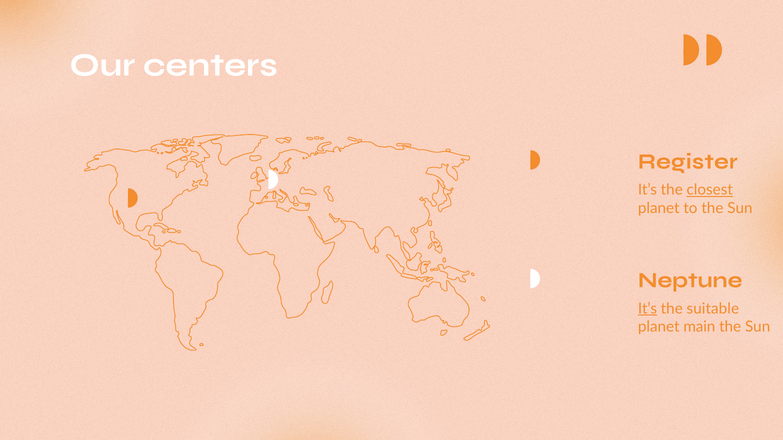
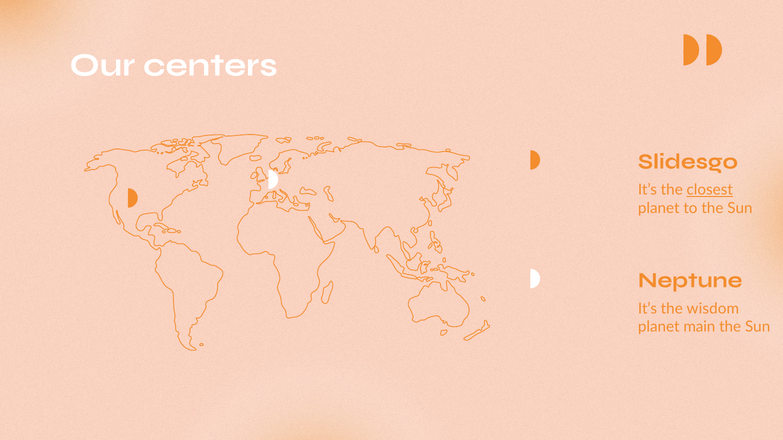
Register: Register -> Slidesgo (688, 162)
It’s underline: present -> none (647, 309)
suitable: suitable -> wisdom (713, 309)
